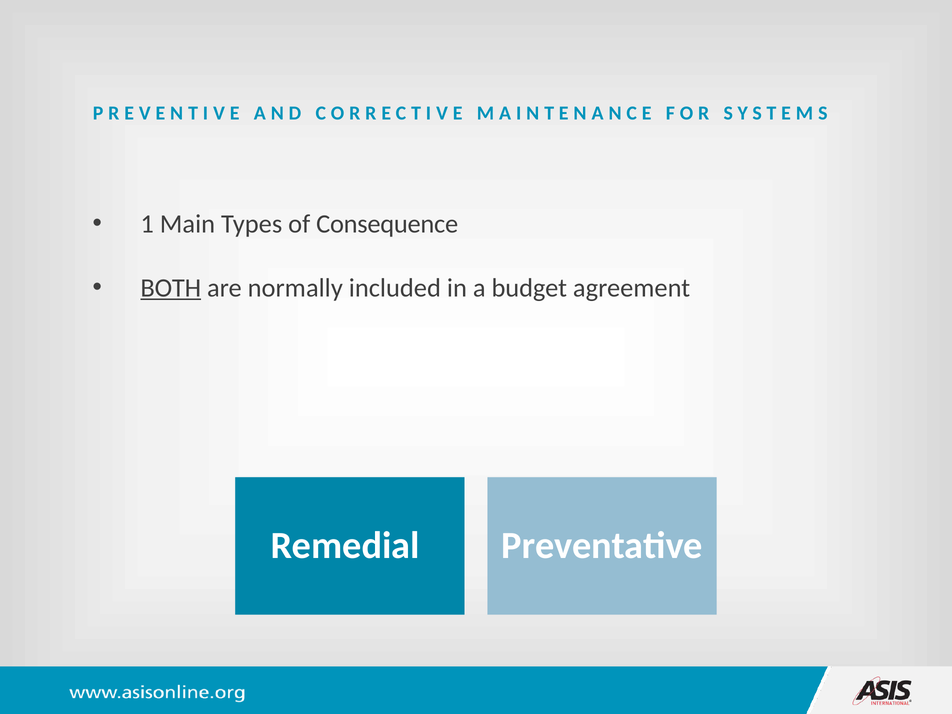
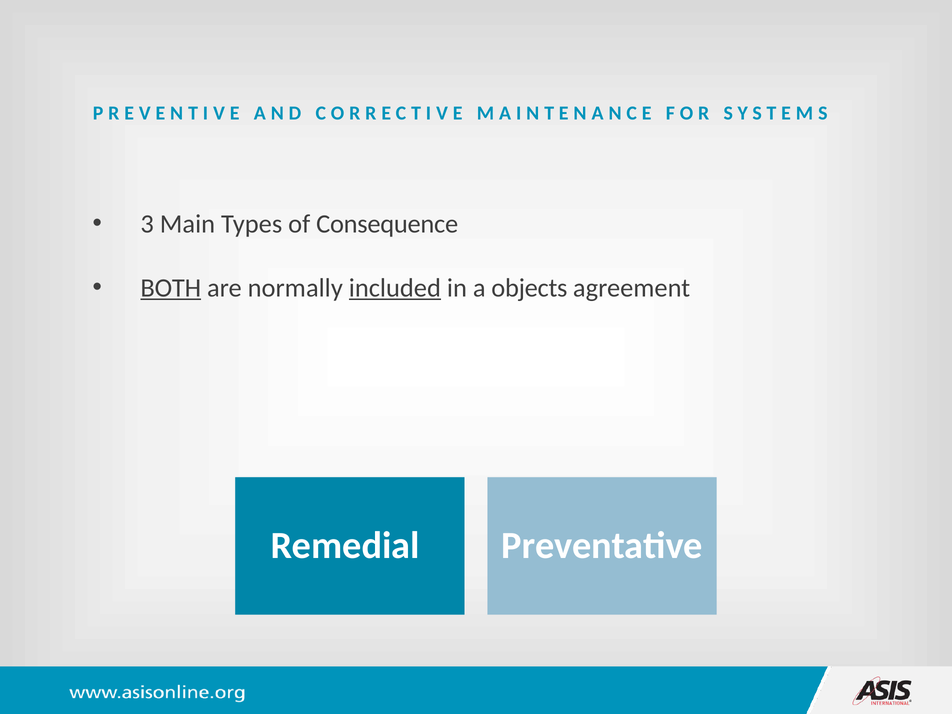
1: 1 -> 3 (147, 224)
included underline: none -> present (395, 288)
budget: budget -> objects (529, 288)
